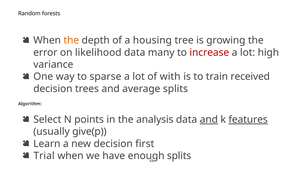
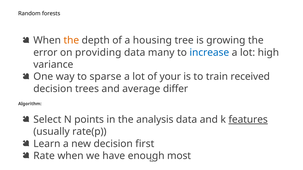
likelihood: likelihood -> providing (98, 53)
increase colour: red -> blue (209, 53)
with: with -> your (170, 77)
average splits: splits -> differ (176, 89)
and underline: present -> none (209, 120)
give(p: give(p -> rate(p (89, 132)
Trial: Trial -> Rate (44, 156)
splits: splits -> most (179, 156)
